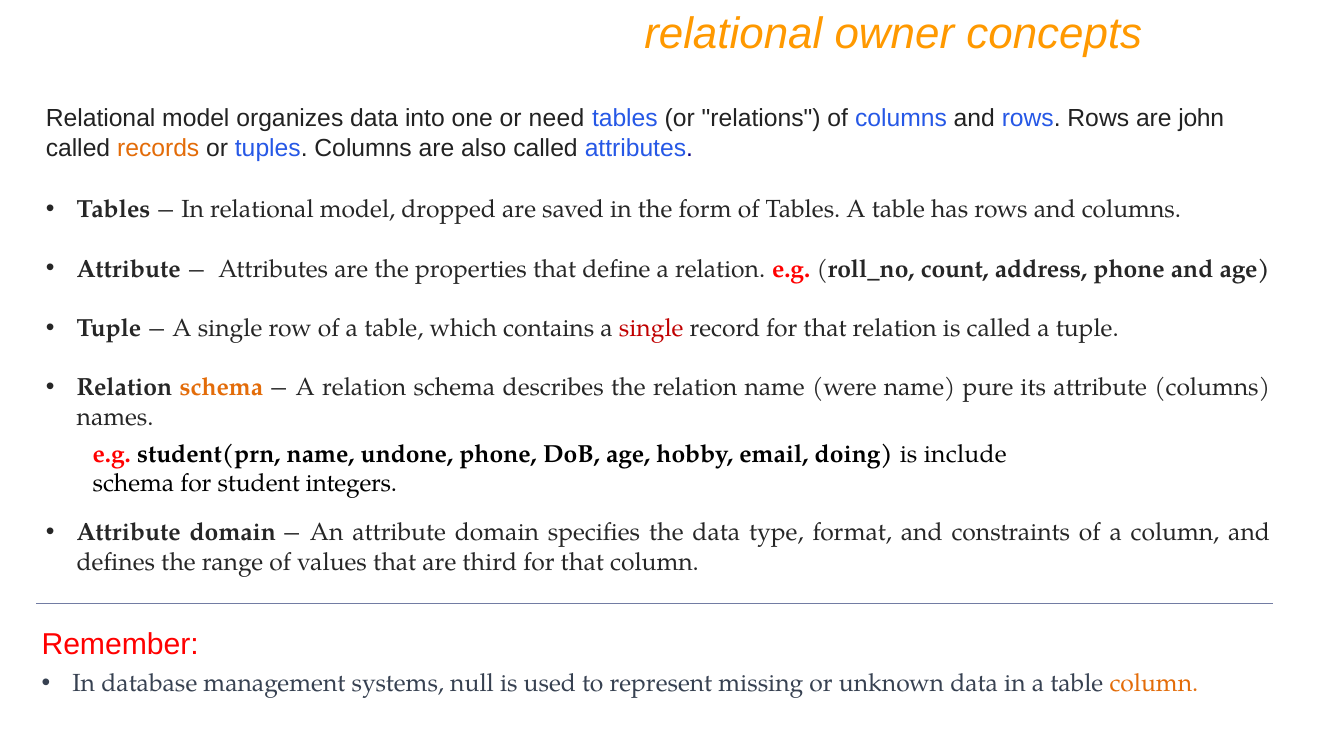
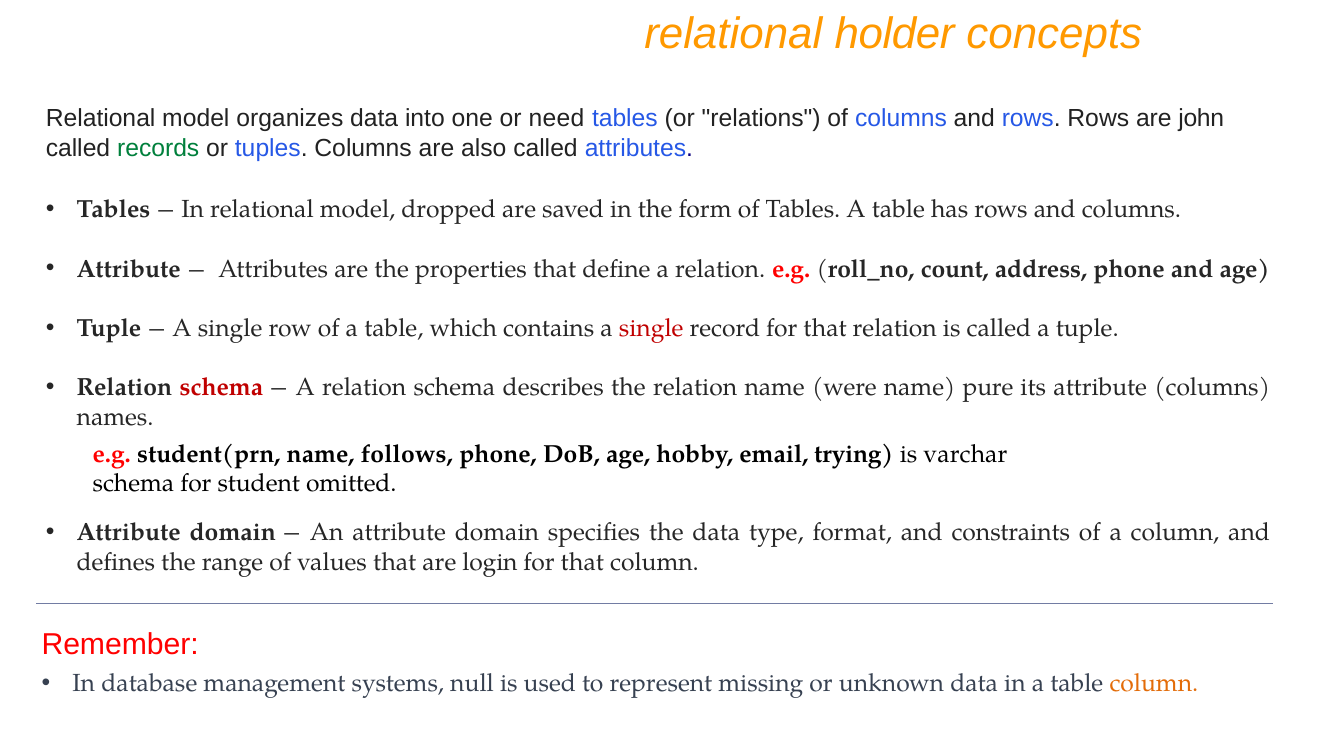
owner: owner -> holder (895, 34)
records colour: orange -> green (158, 148)
schema colour: orange -> red (221, 387)
undone: undone -> follows (407, 454)
doing: doing -> trying (854, 454)
include: include -> varchar (965, 454)
integers: integers -> omitted (351, 484)
third: third -> login (490, 562)
